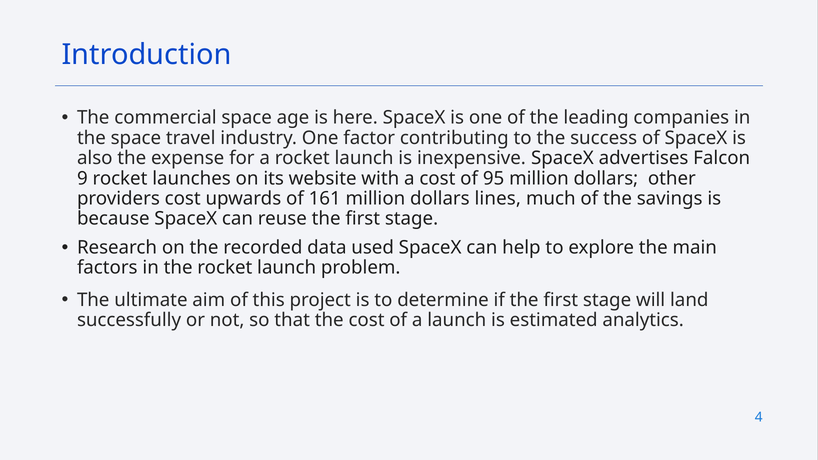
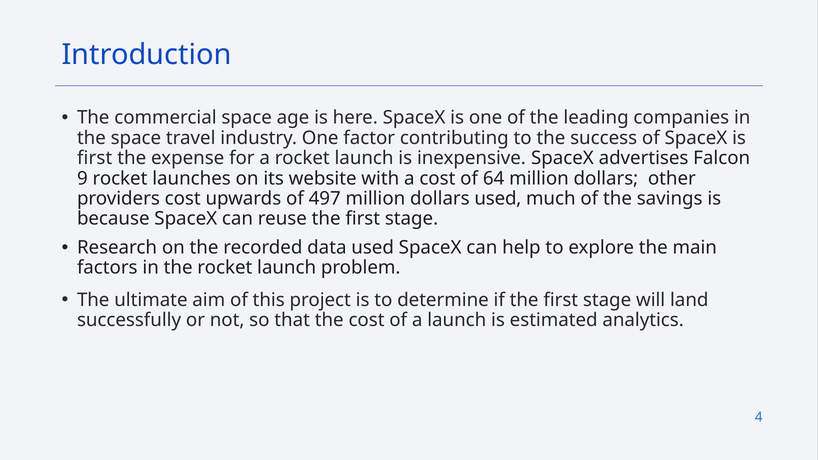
also: also -> first (95, 158)
95: 95 -> 64 (494, 178)
161: 161 -> 497 (325, 199)
dollars lines: lines -> used (498, 199)
